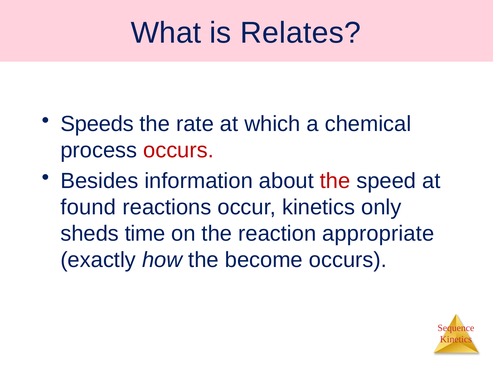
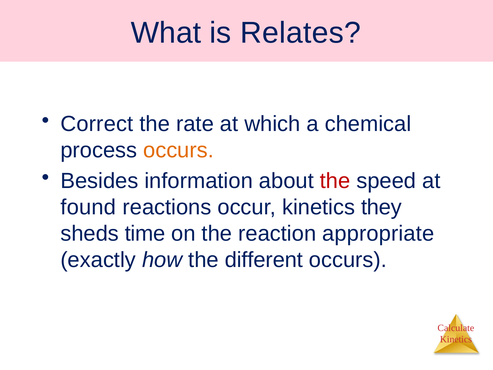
Speeds: Speeds -> Correct (97, 124)
occurs colour: red -> orange (179, 150)
only: only -> they (381, 207)
become: become -> different (264, 260)
Sequence: Sequence -> Calculate (456, 328)
